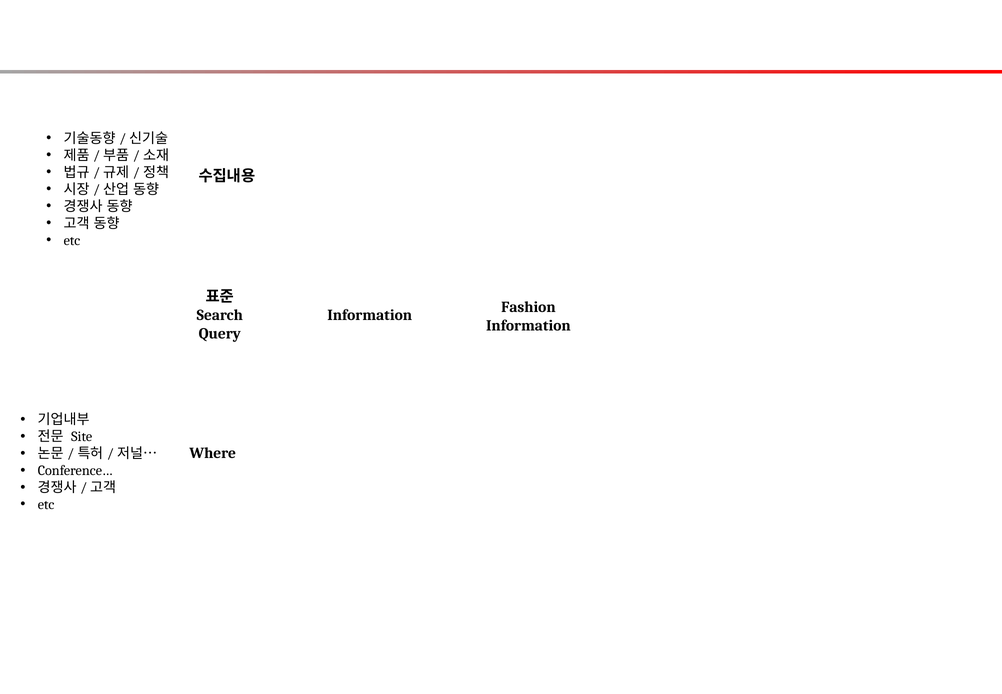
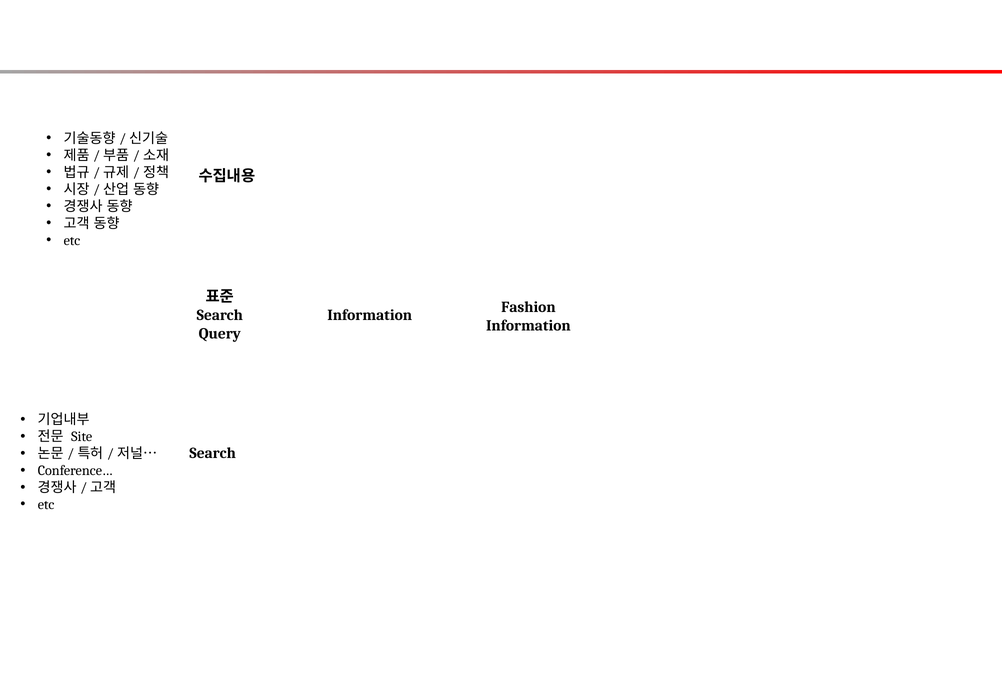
Where: Where -> Search (213, 453)
